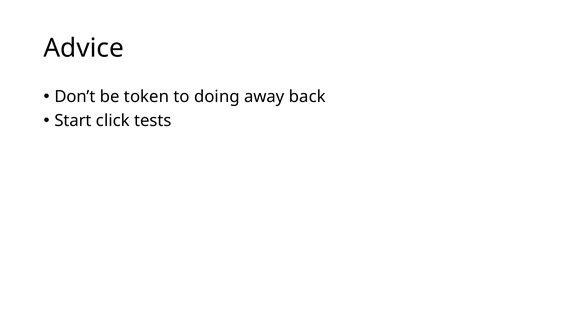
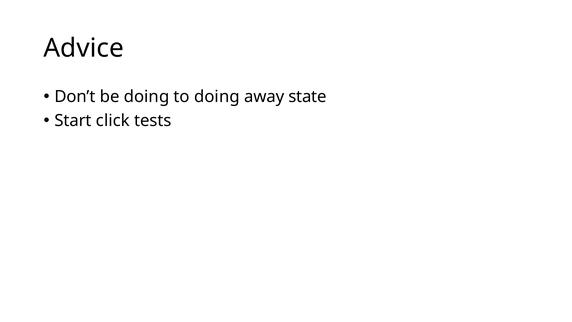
be token: token -> doing (147, 97)
back: back -> state (307, 97)
